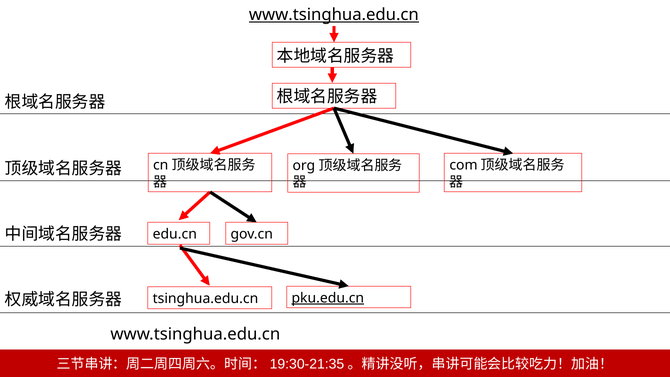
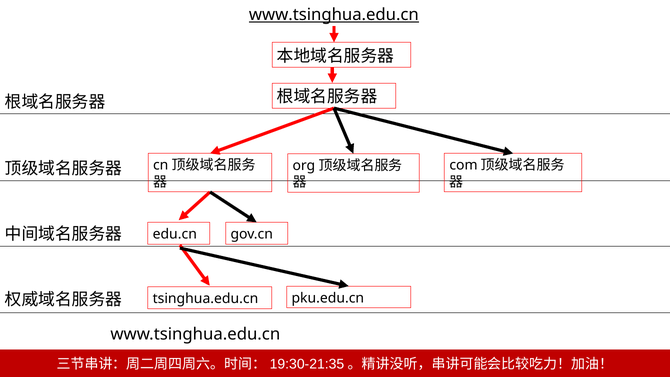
pku.edu.cn underline: present -> none (328, 298)
